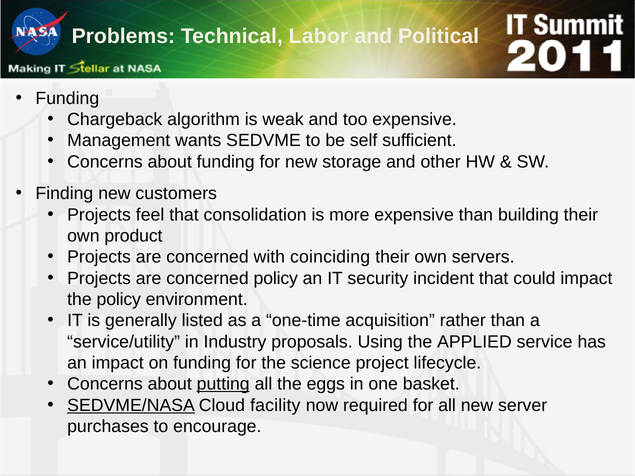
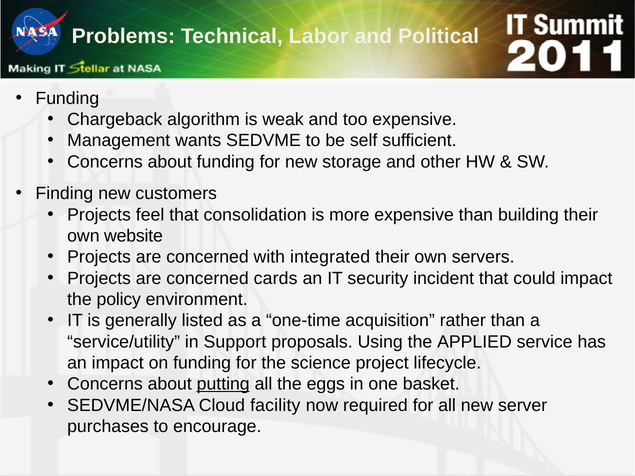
product: product -> website (133, 236)
coinciding: coinciding -> integrated (330, 257)
concerned policy: policy -> cards (276, 278)
Industry: Industry -> Support (235, 342)
SEDVME/NASA underline: present -> none (131, 405)
